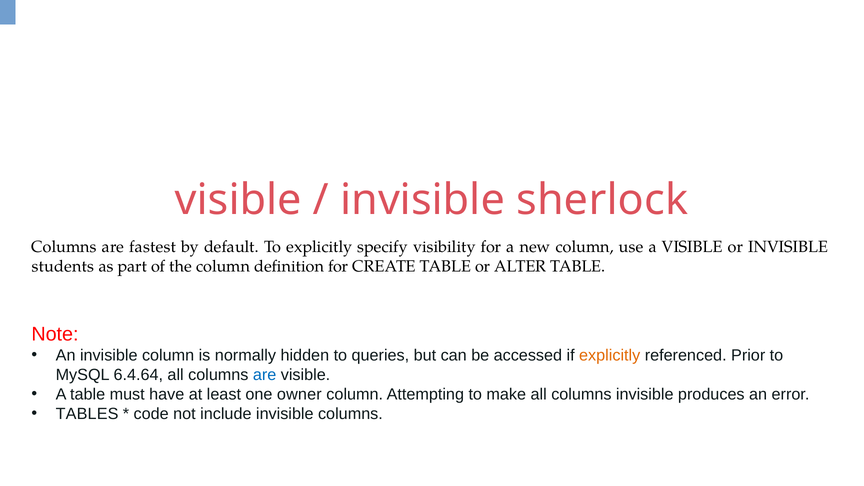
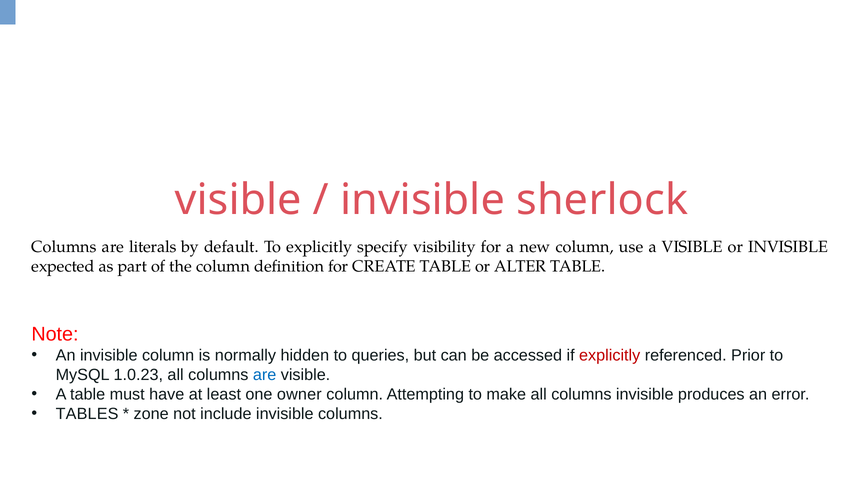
fastest: fastest -> literals (153, 247)
students: students -> expected (63, 266)
explicitly colour: orange -> red (610, 355)
6.4.64: 6.4.64 -> 1.0.23 (138, 375)
code: code -> zone (151, 414)
